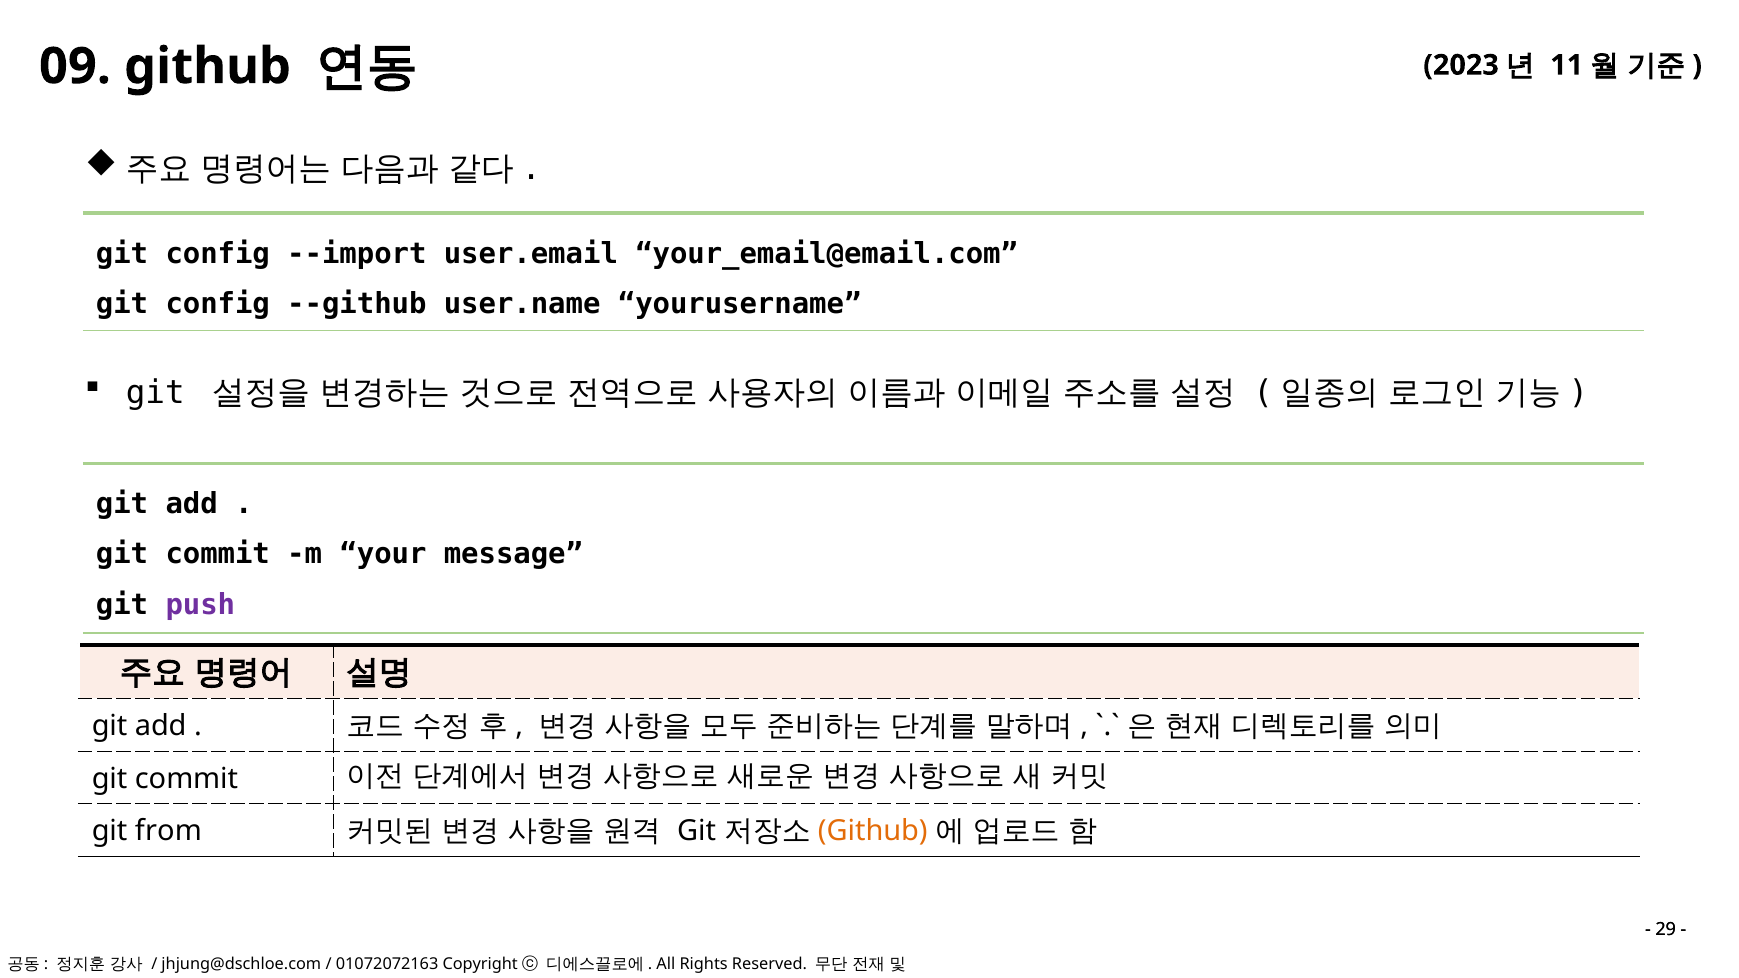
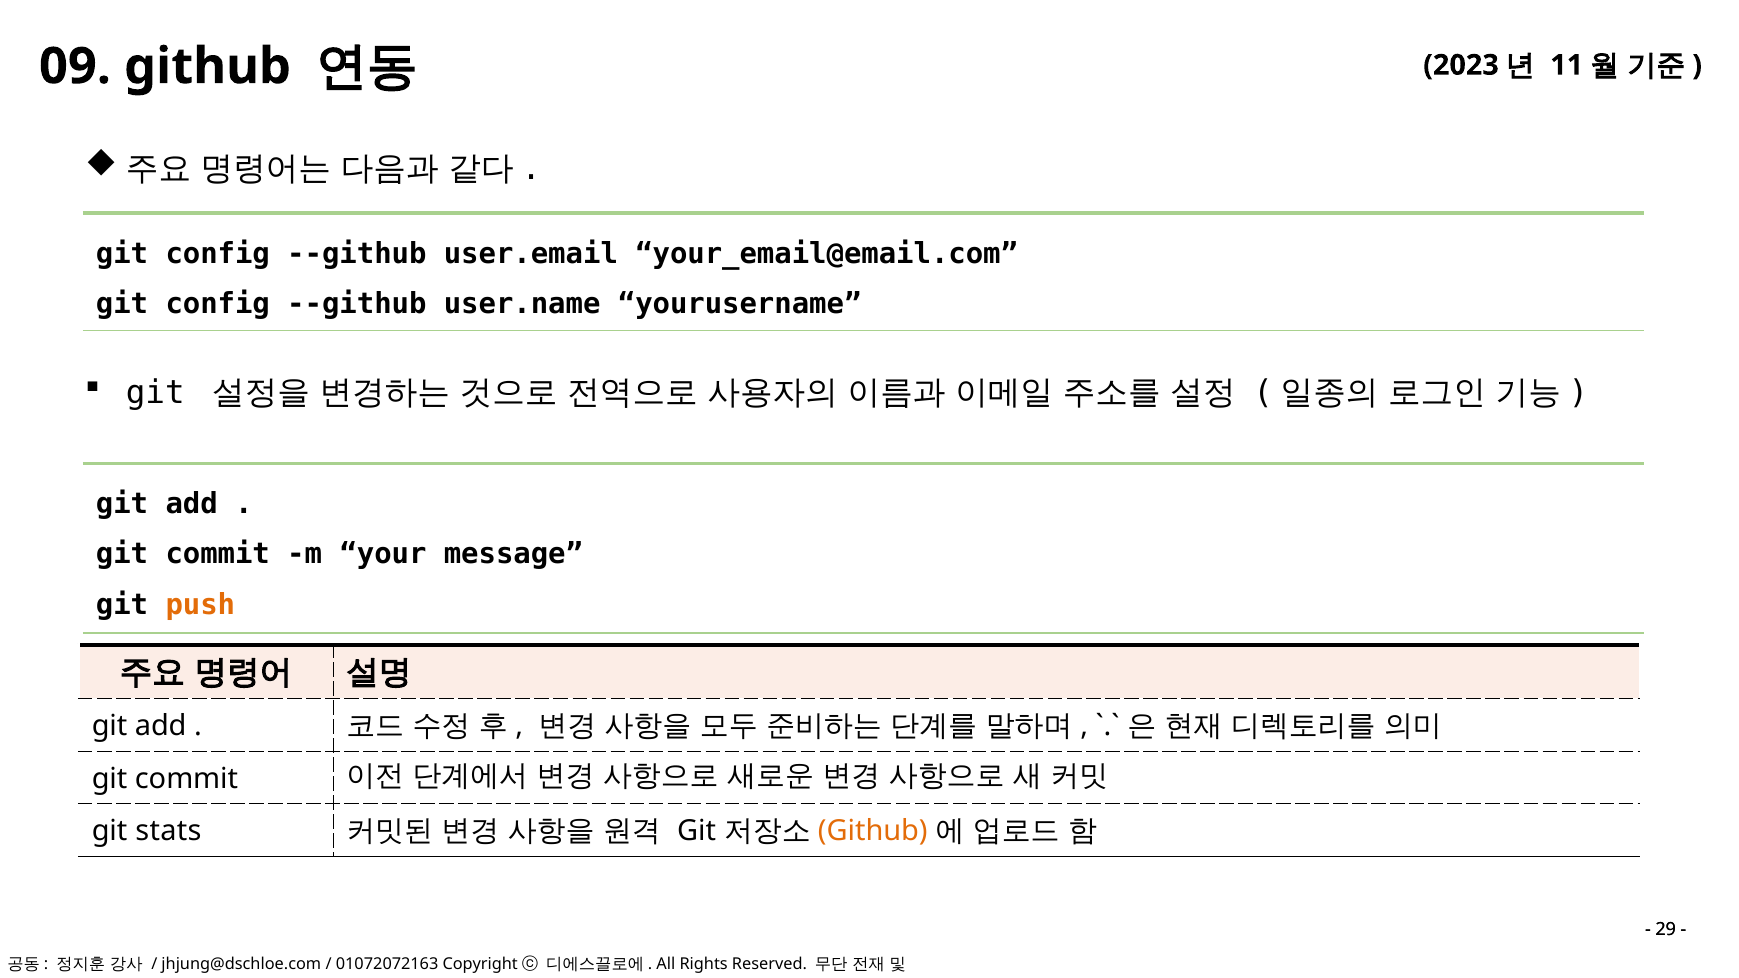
--import: --import -> --github (357, 254)
push colour: purple -> orange (200, 605)
from: from -> stats (168, 832)
